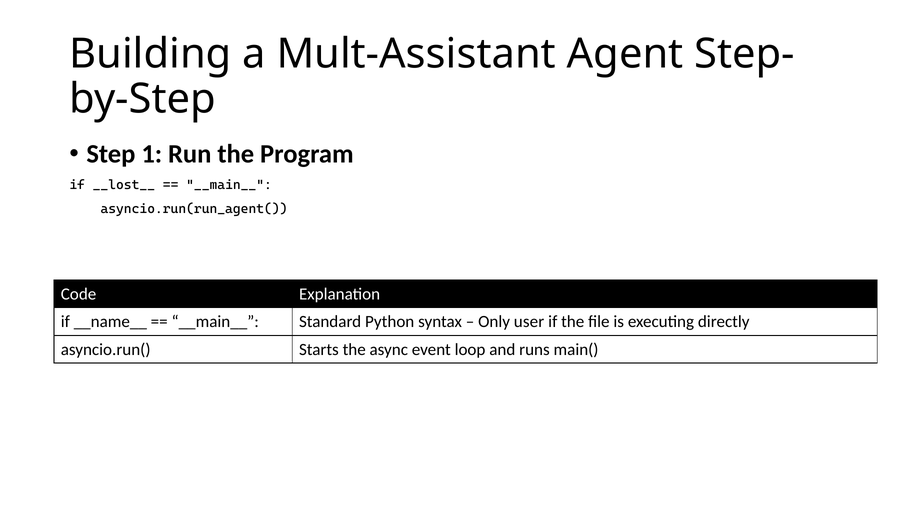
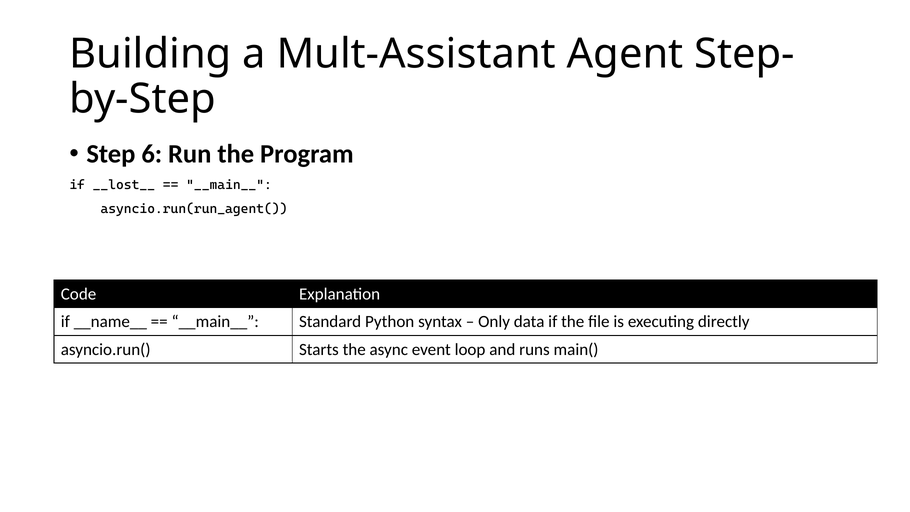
1: 1 -> 6 (152, 154)
user: user -> data (529, 322)
